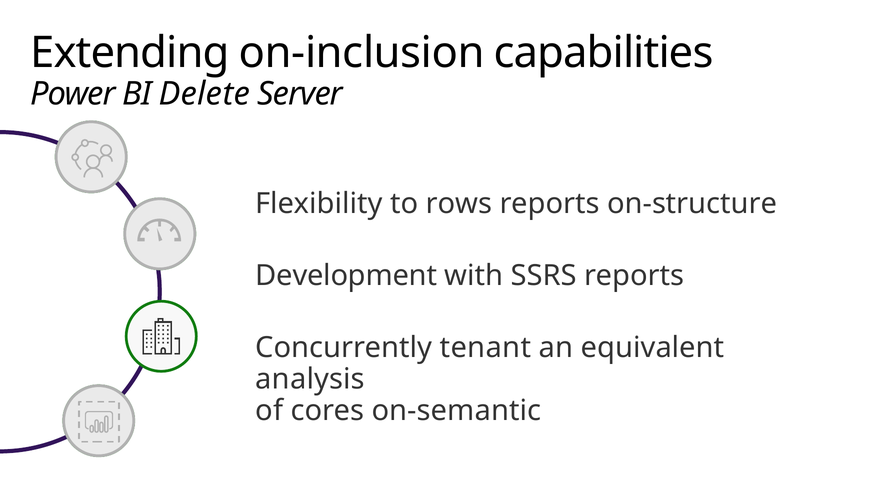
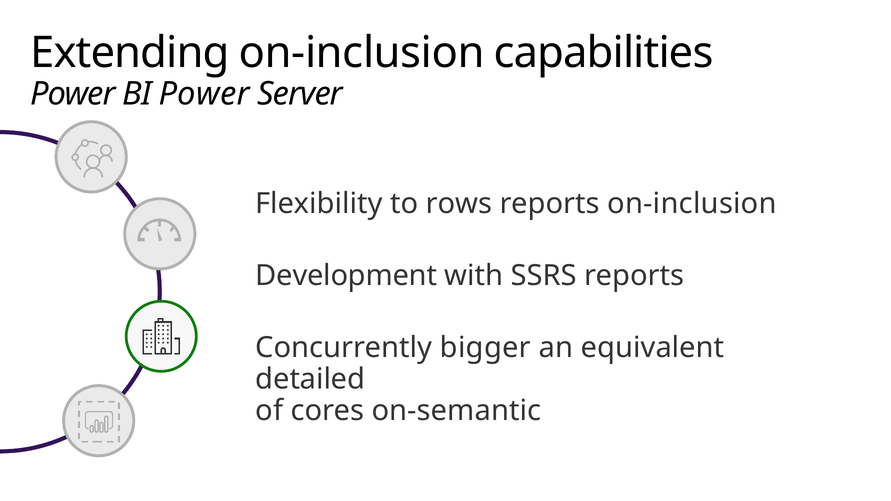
BI Delete: Delete -> Power (204, 94)
reports on-structure: on-structure -> on-inclusion (692, 204)
tenant: tenant -> bigger (485, 348)
analysis: analysis -> detailed (310, 379)
